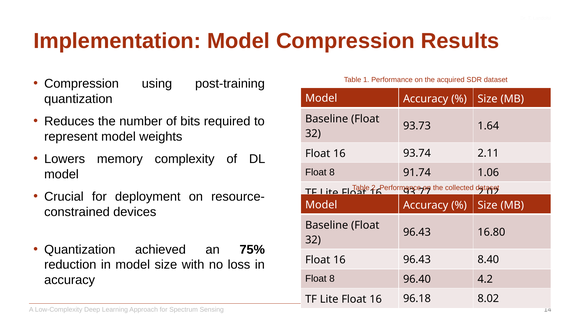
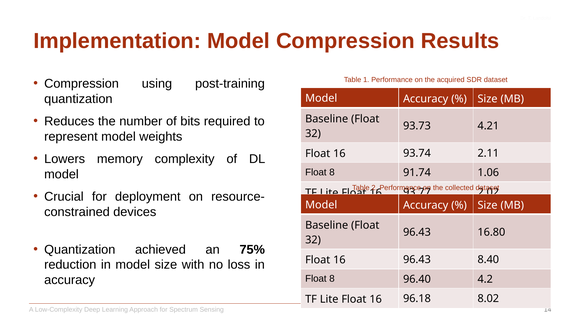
1.64: 1.64 -> 4.21 (488, 126)
